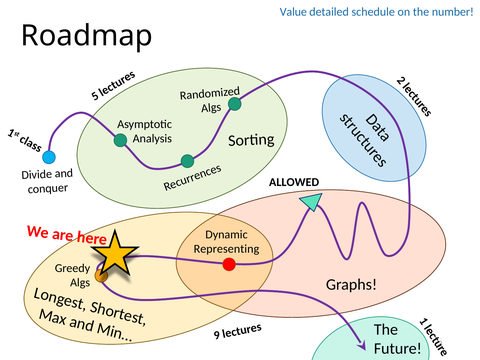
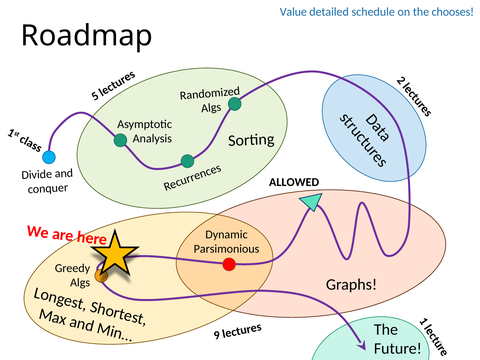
number: number -> chooses (453, 12)
Representing: Representing -> Parsimonious (227, 249)
